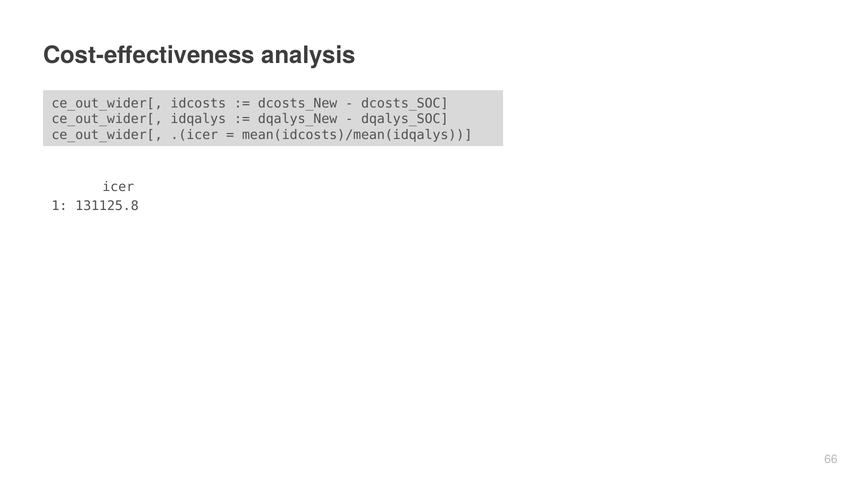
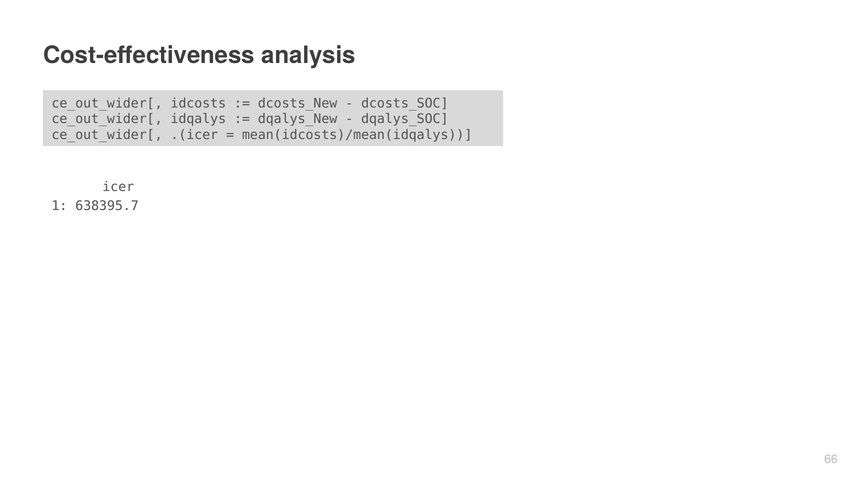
131125.8: 131125.8 -> 638395.7 (107, 206)
